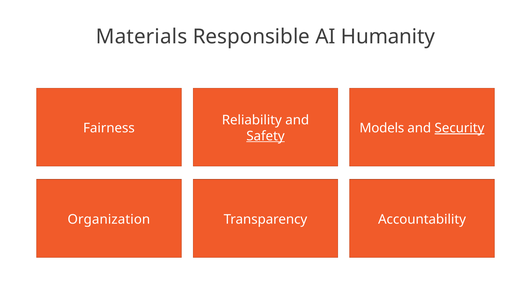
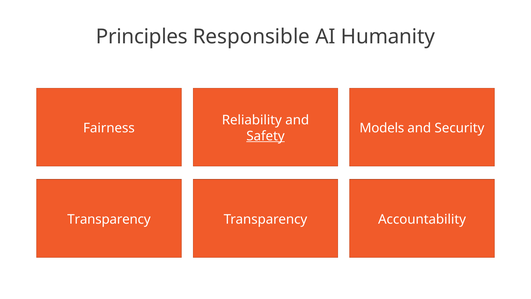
Materials: Materials -> Principles (142, 37)
Security underline: present -> none (459, 128)
Organization: Organization -> Transparency (109, 219)
